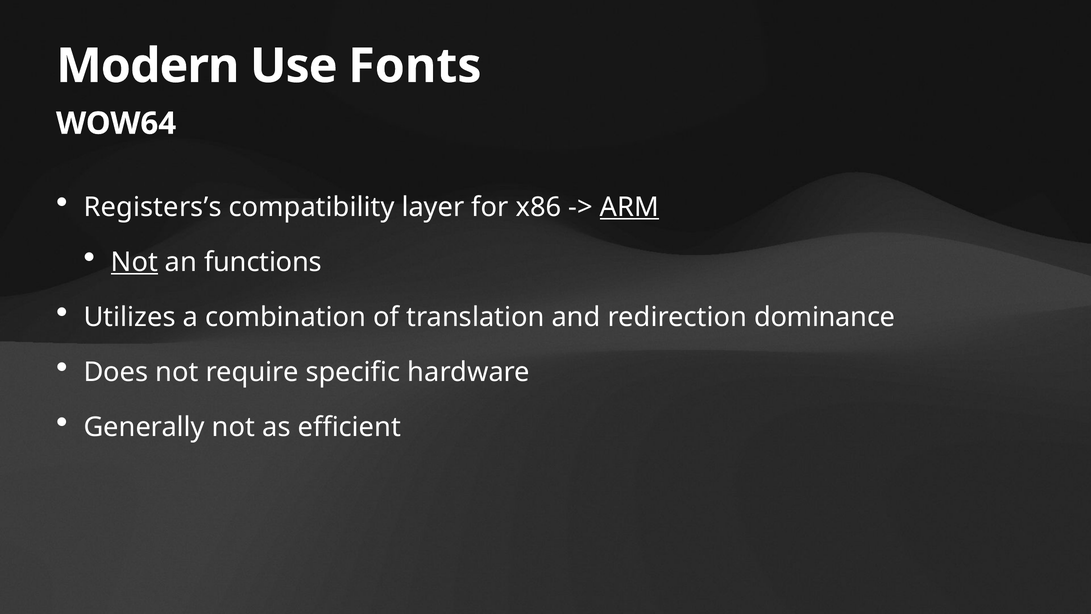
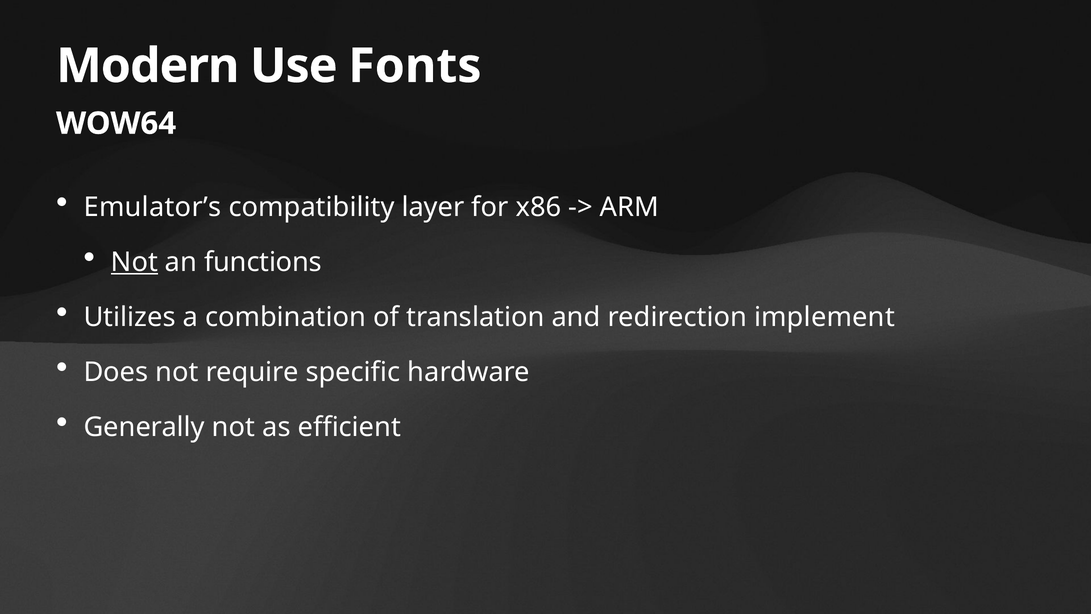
Registers’s: Registers’s -> Emulator’s (153, 207)
ARM underline: present -> none (629, 207)
dominance: dominance -> implement (824, 317)
